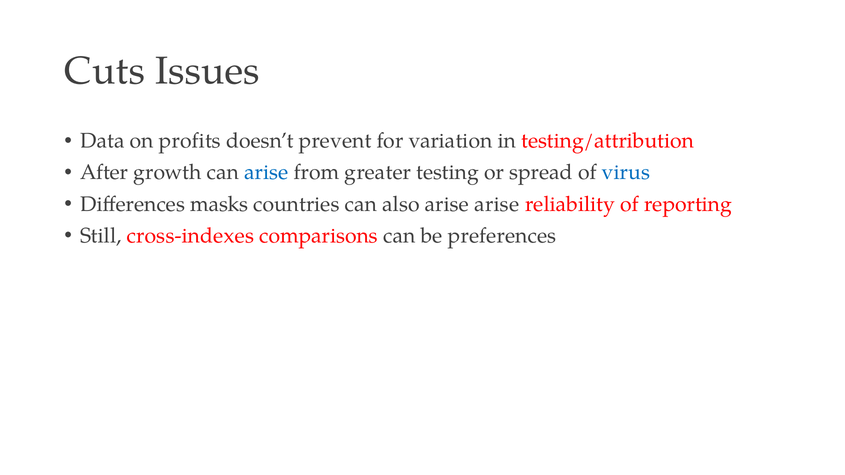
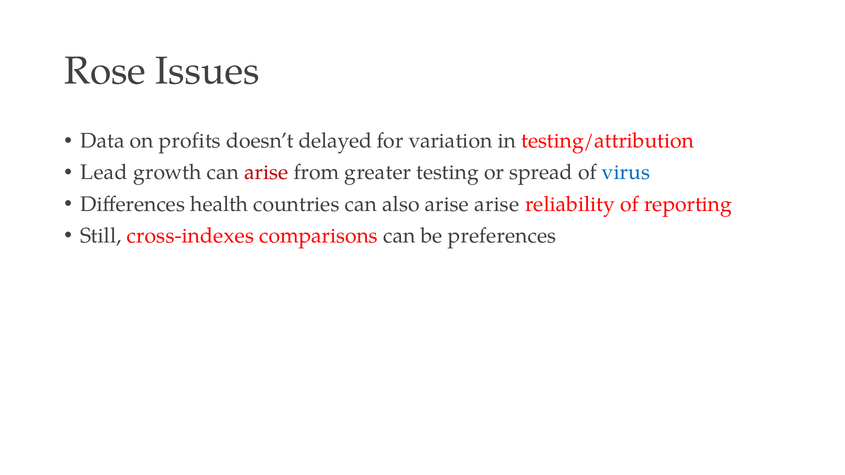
Cuts: Cuts -> Rose (105, 71)
prevent: prevent -> delayed (335, 141)
After: After -> Lead (104, 173)
arise colour: blue -> red (266, 173)
masks: masks -> health (219, 204)
